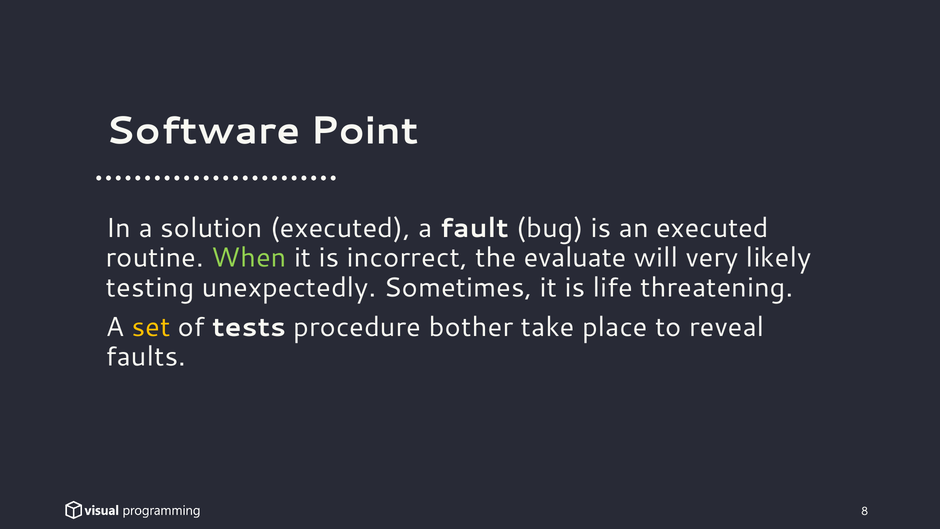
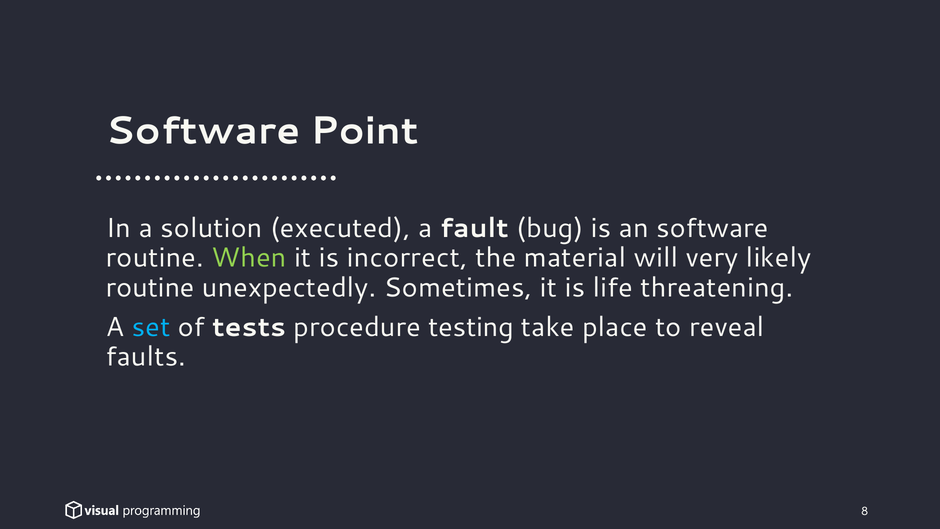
an executed: executed -> software (713, 228)
evaluate: evaluate -> material (575, 258)
testing: testing -> routine (150, 287)
set colour: yellow -> light blue (151, 327)
bother: bother -> testing (471, 327)
